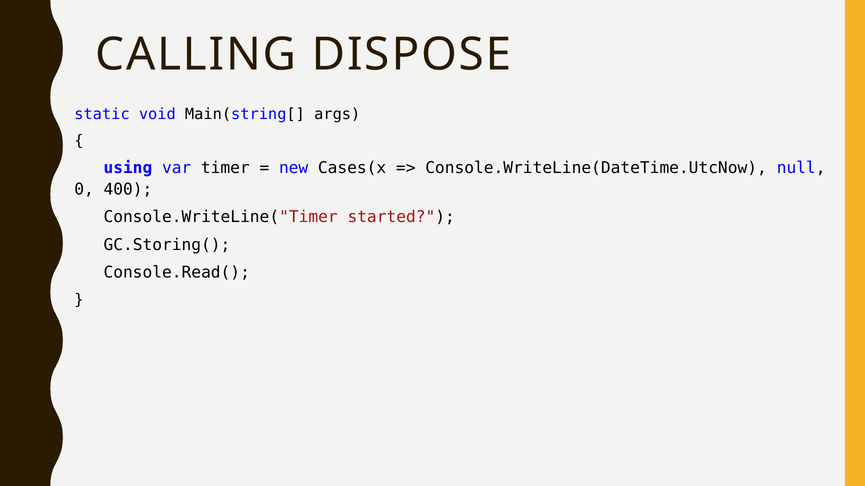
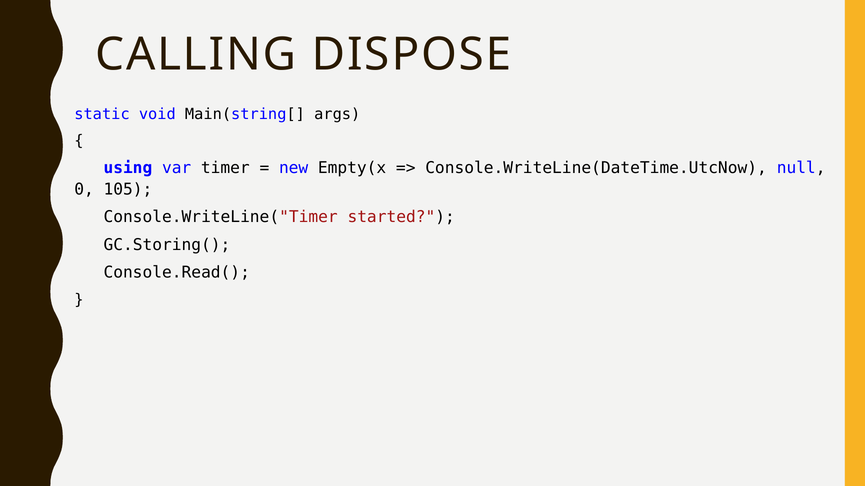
Cases(x: Cases(x -> Empty(x (352, 168)
400: 400 -> 105 (128, 190)
